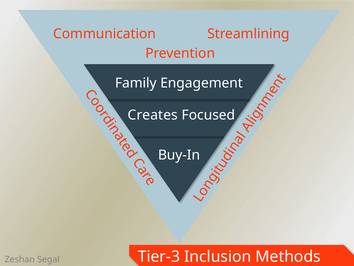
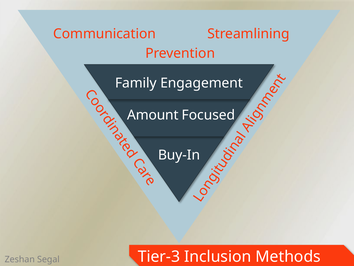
Creates: Creates -> Amount (153, 115)
